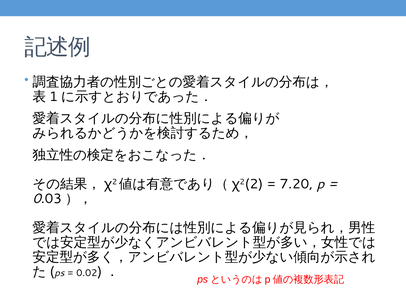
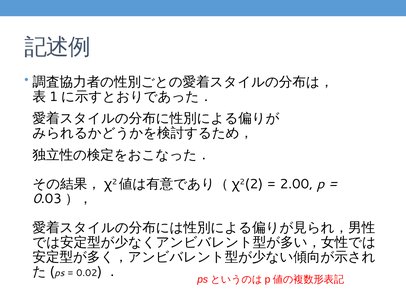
7.20: 7.20 -> 2.00 (296, 184)
